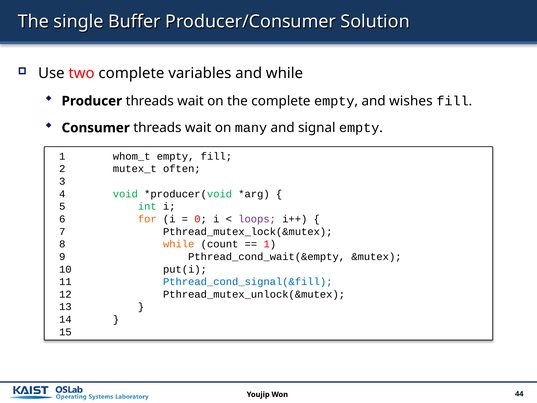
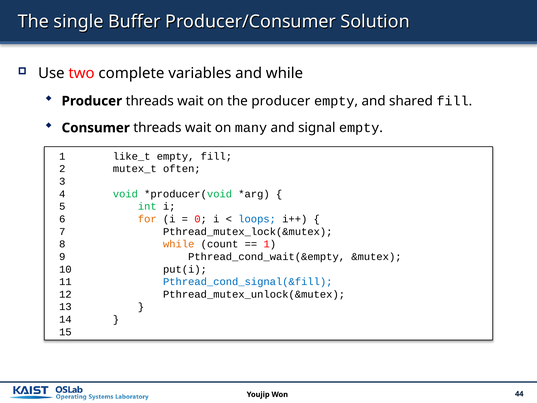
the complete: complete -> producer (281, 101)
wishes: wishes -> shared (411, 101)
whom_t: whom_t -> like_t (132, 156)
loops colour: purple -> blue (257, 219)
